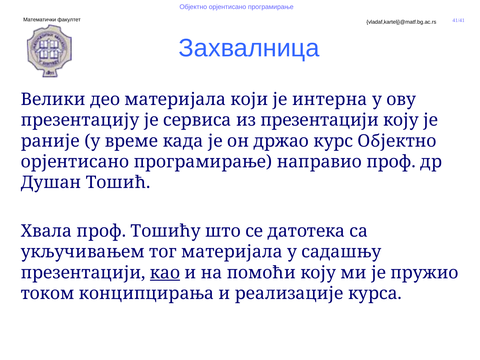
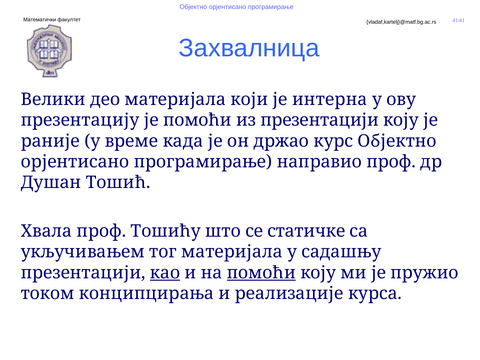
је сервиса: сервиса -> помоћи (197, 120)
датотека: датотека -> статичке (306, 231)
помоћи underline: none -> present (261, 273)
